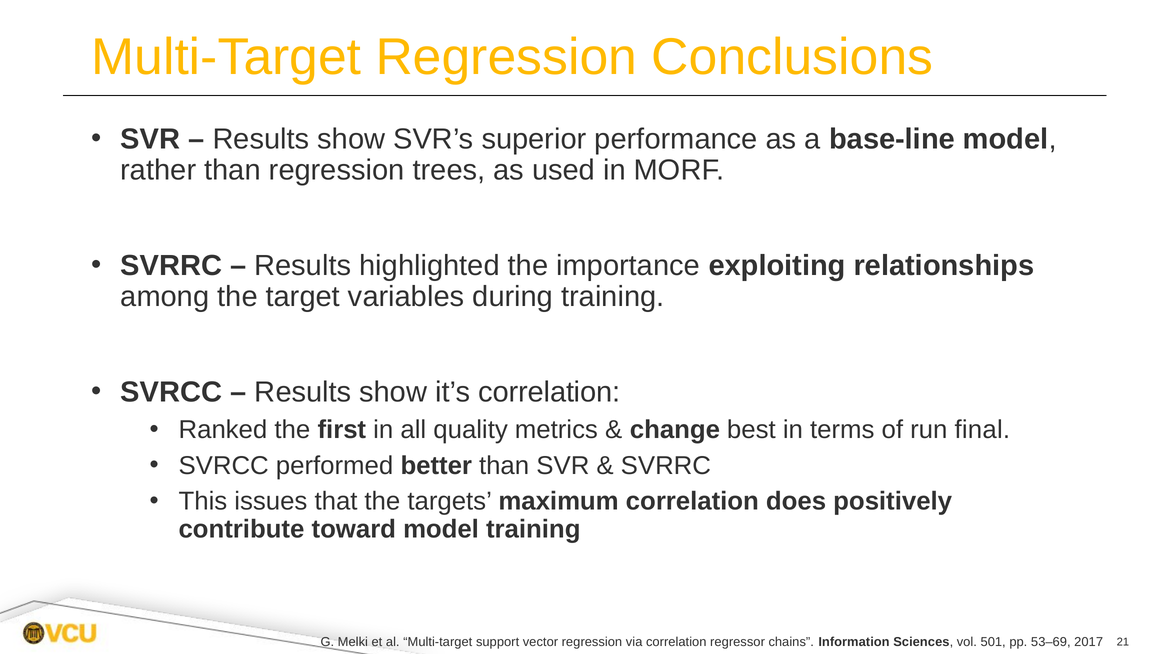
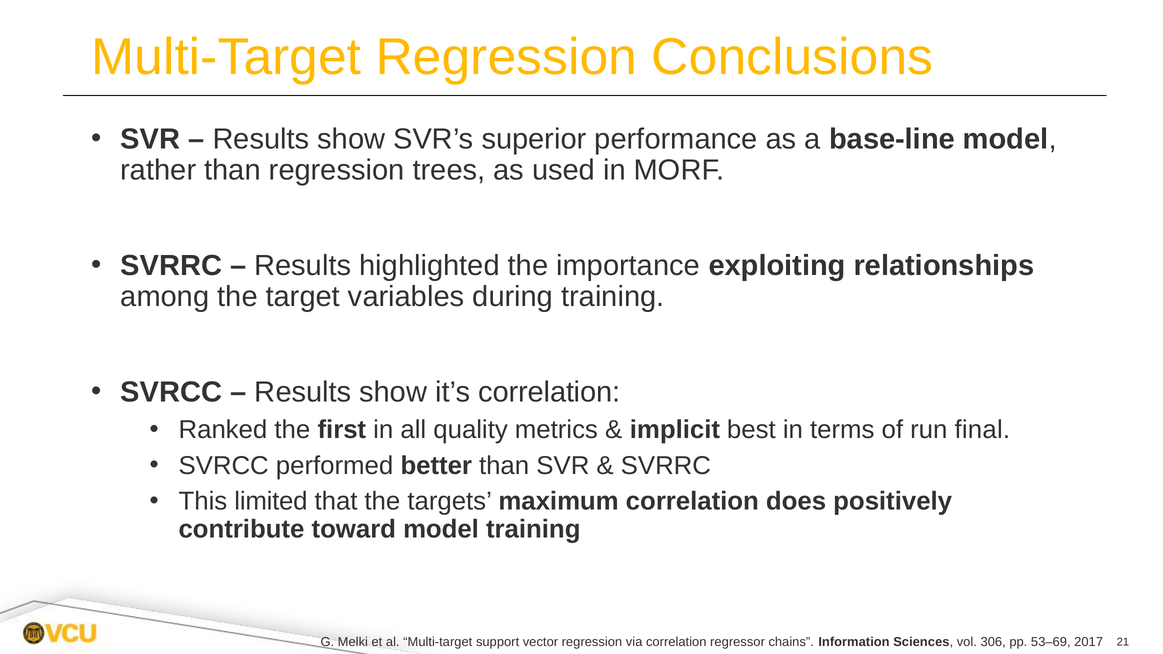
change: change -> implicit (675, 430)
issues: issues -> limited (271, 502)
501: 501 -> 306 (993, 642)
